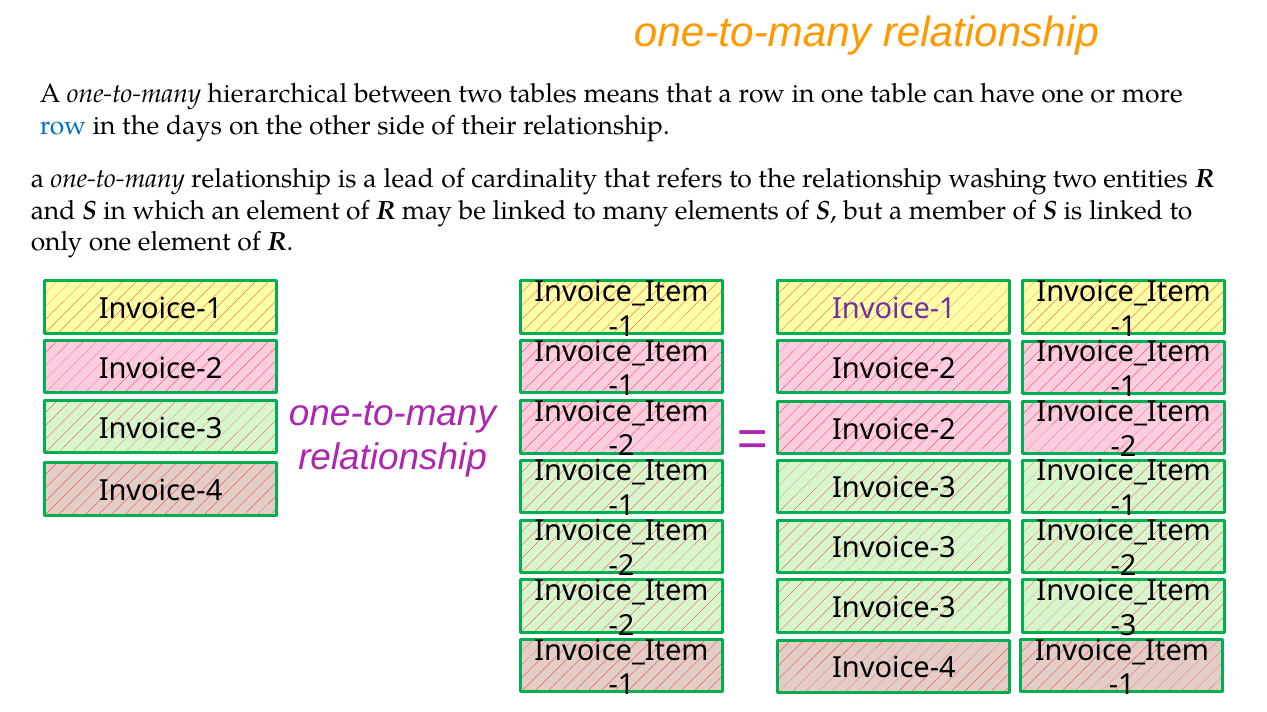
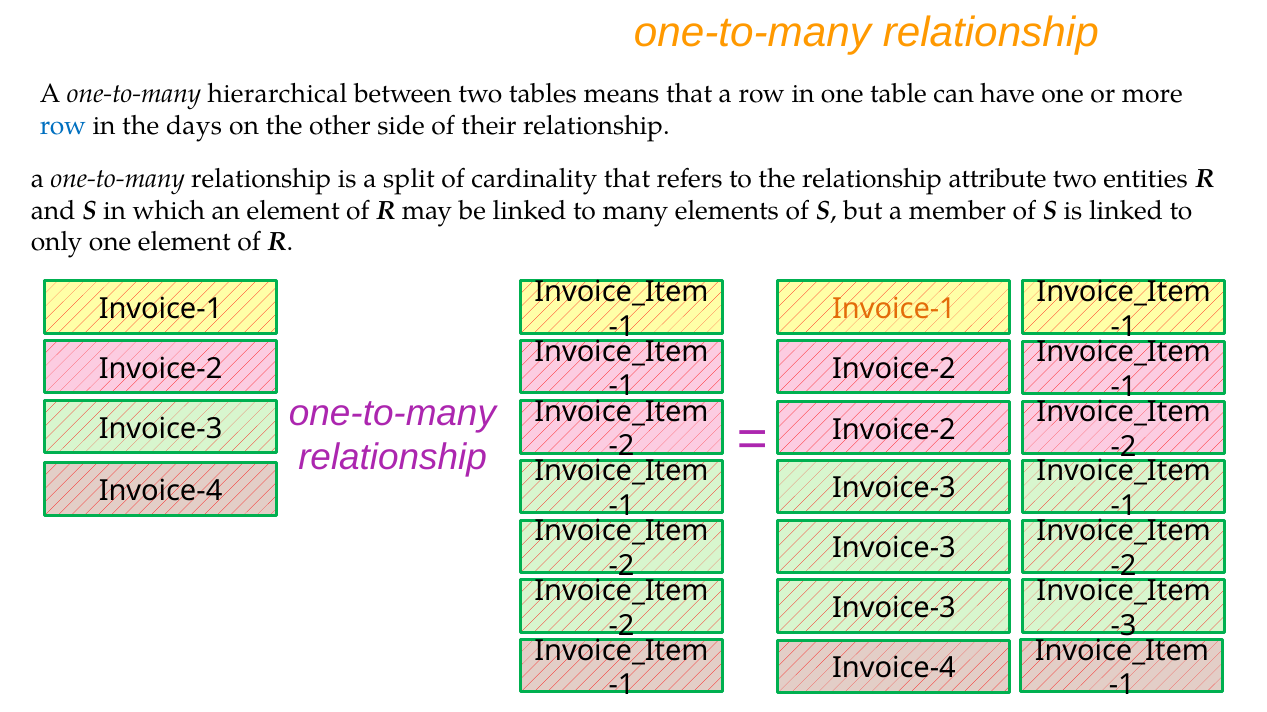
lead: lead -> split (409, 179)
washing: washing -> attribute (998, 179)
Invoice-1 colour: purple -> orange (894, 309)
